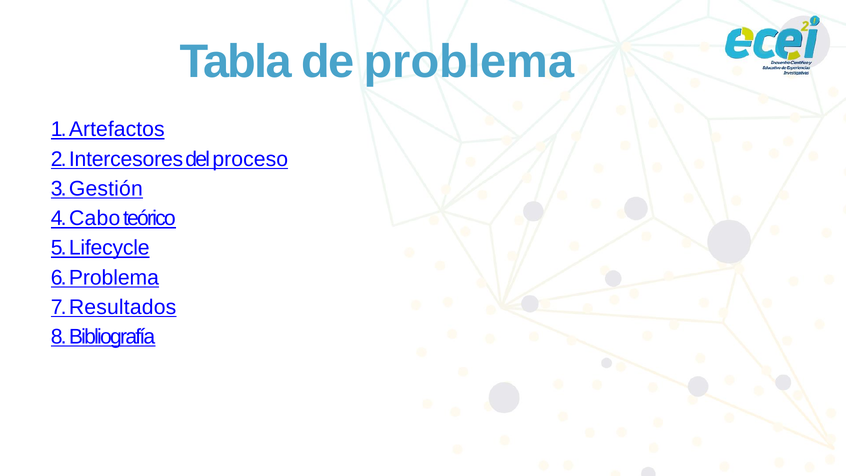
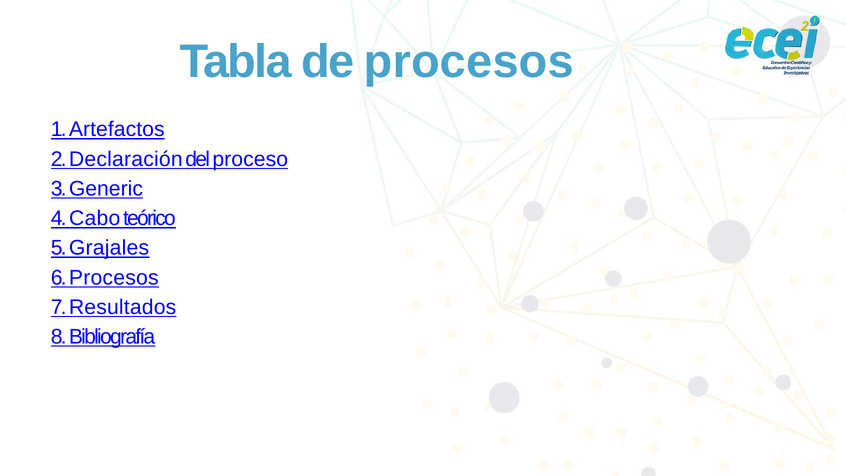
de problema: problema -> procesos (469, 62)
Intercesores: Intercesores -> Declaración (126, 159)
Gestión: Gestión -> Generic (106, 189)
Lifecycle: Lifecycle -> Grajales (109, 248)
6 Problema: Problema -> Procesos (114, 277)
